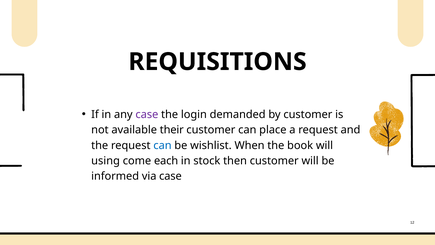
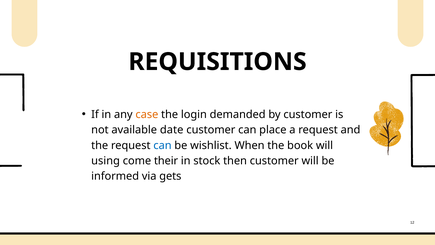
case colour: purple -> orange (147, 114)
their: their -> date (172, 130)
each: each -> their (166, 161)
via case: case -> gets (170, 176)
